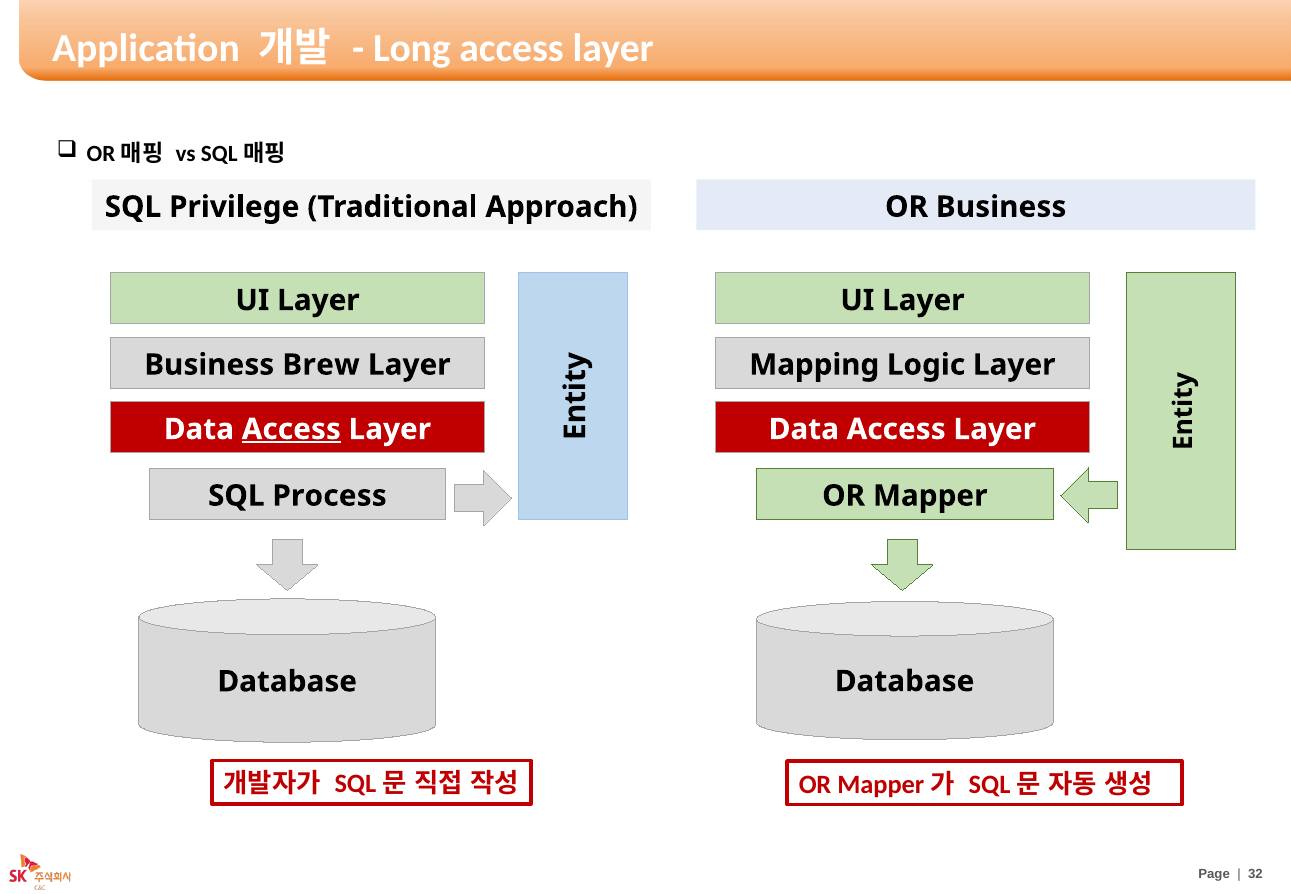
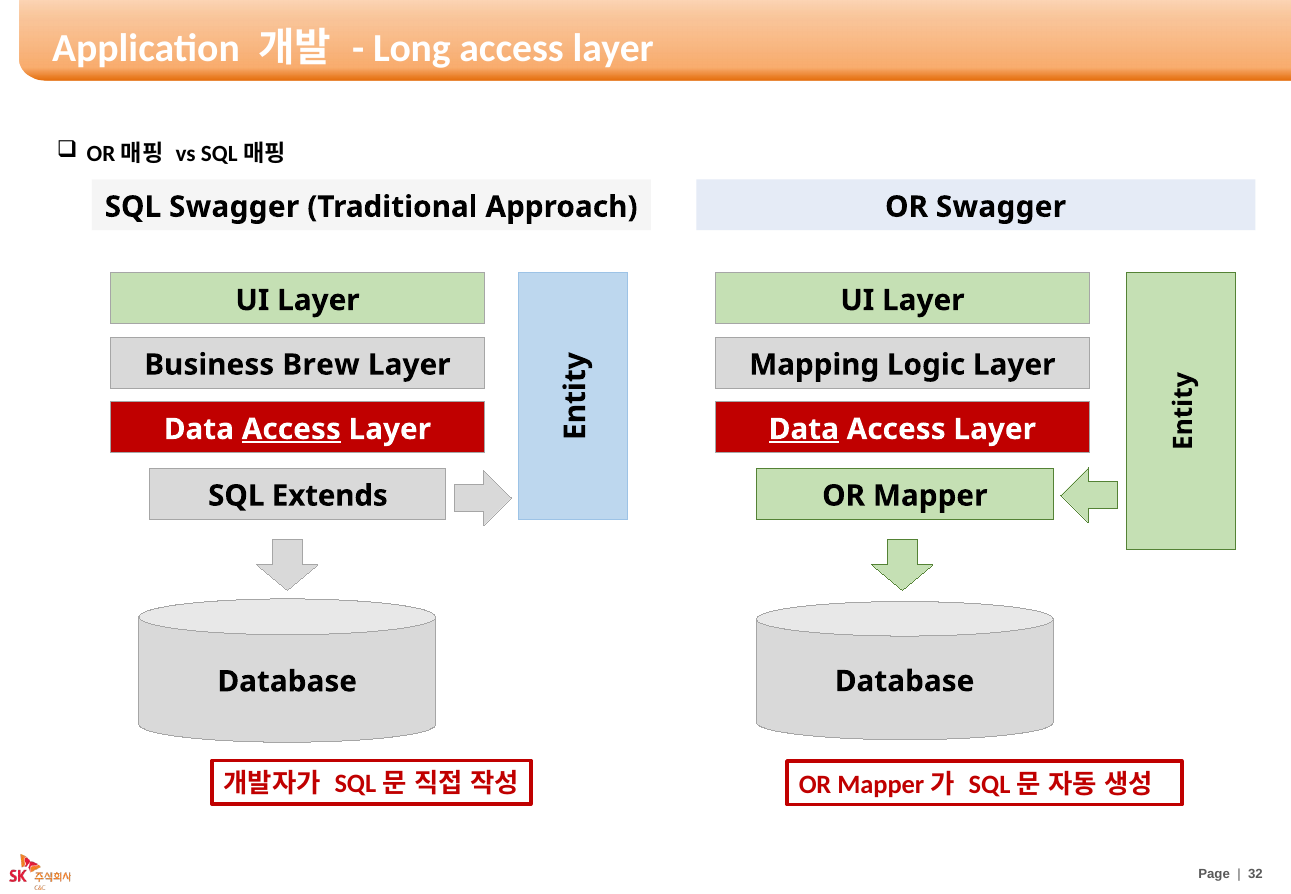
SQL Privilege: Privilege -> Swagger (234, 207)
OR Business: Business -> Swagger (1001, 207)
Data underline: none -> present (804, 429)
Process: Process -> Extends (330, 496)
